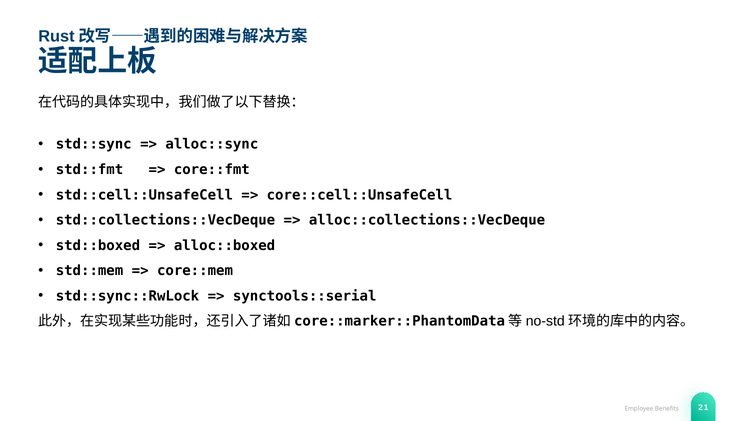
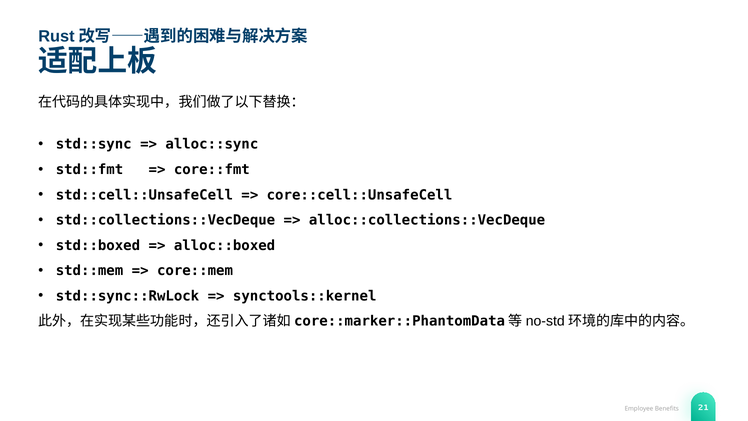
synctools::serial: synctools::serial -> synctools::kernel (305, 296)
